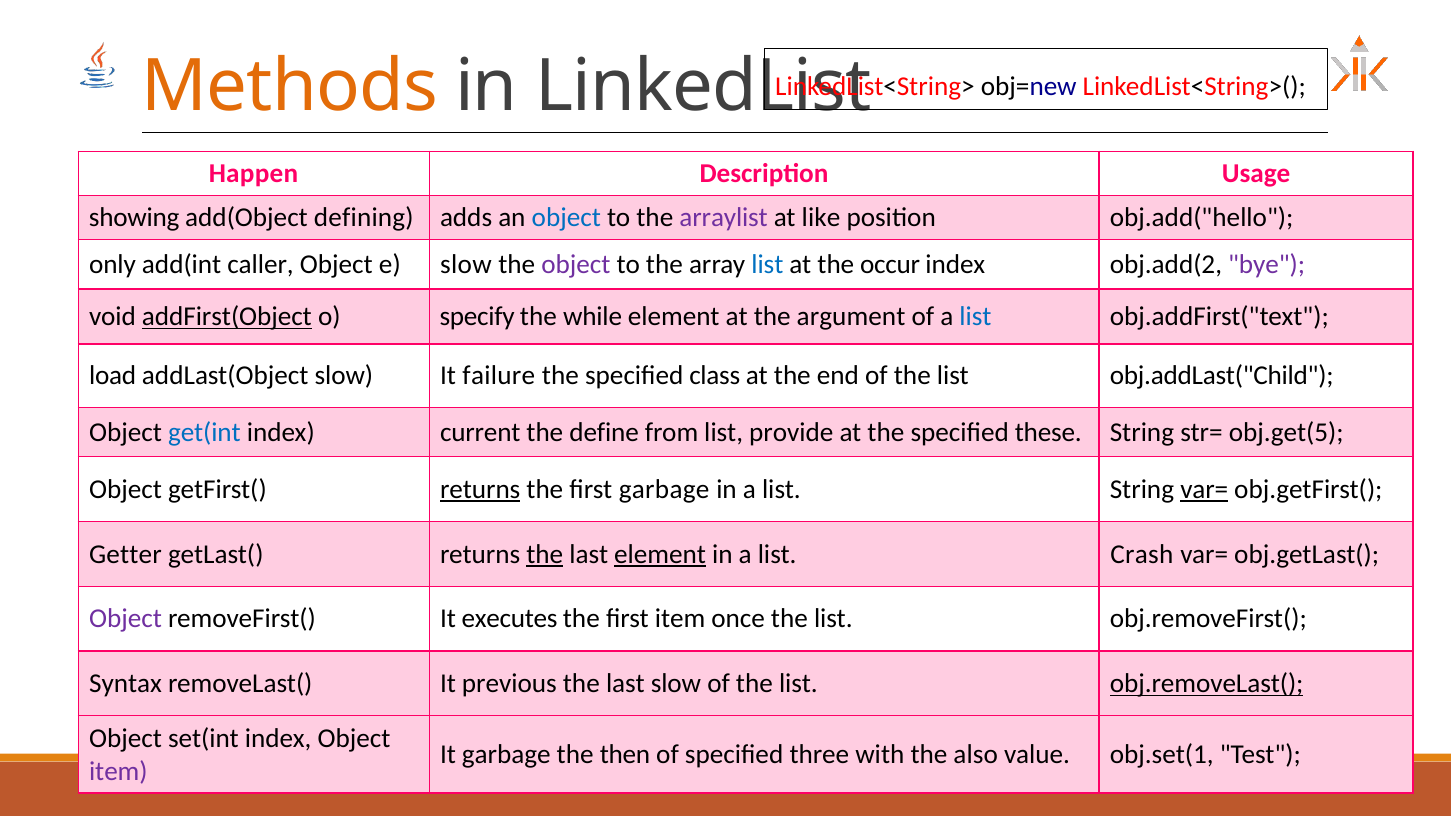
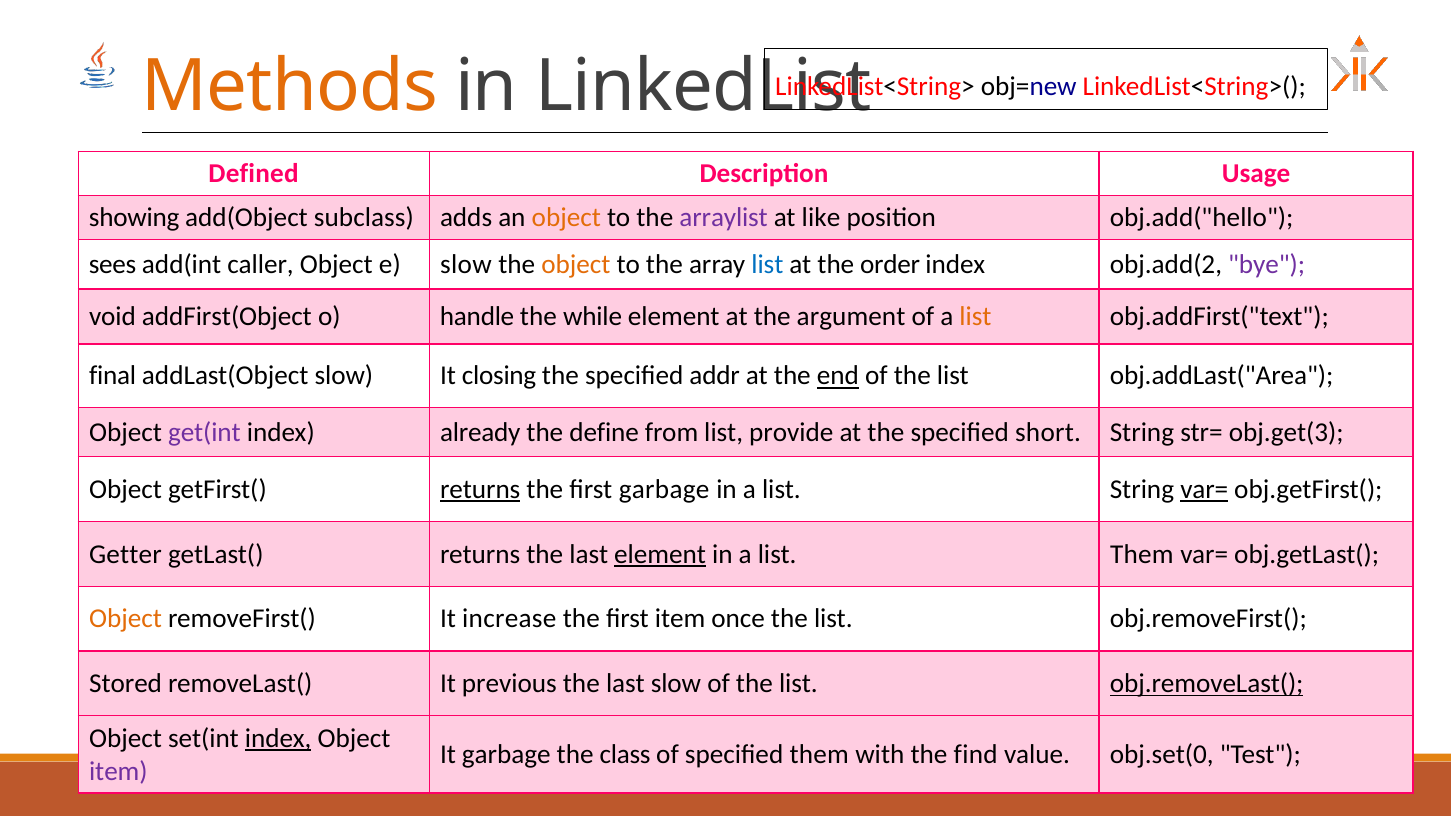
Happen: Happen -> Defined (254, 174)
defining: defining -> subclass (364, 218)
object colour: blue -> orange (566, 218)
only: only -> sees (113, 265)
object colour: purple -> orange (576, 265)
occur: occur -> order (890, 265)
addFirst(Object underline: present -> none (227, 317)
specify: specify -> handle (477, 317)
list colour: blue -> orange (975, 317)
load: load -> final (113, 376)
failure: failure -> closing (499, 376)
class: class -> addr (715, 376)
end underline: none -> present (838, 376)
obj.addLast("Child: obj.addLast("Child -> obj.addLast("Area (1222, 376)
get(int colour: blue -> purple (204, 432)
current: current -> already (480, 432)
these: these -> short (1048, 432)
obj.get(5: obj.get(5 -> obj.get(3 (1286, 432)
the underline: present -> none (545, 554)
list Crash: Crash -> Them (1142, 554)
Object colour: purple -> orange (126, 619)
executes: executes -> increase (509, 619)
Syntax: Syntax -> Stored (126, 684)
index underline: none -> present (278, 738)
then: then -> class (625, 755)
specified three: three -> them (819, 755)
also: also -> find (976, 755)
obj.set(1: obj.set(1 -> obj.set(0 (1162, 755)
